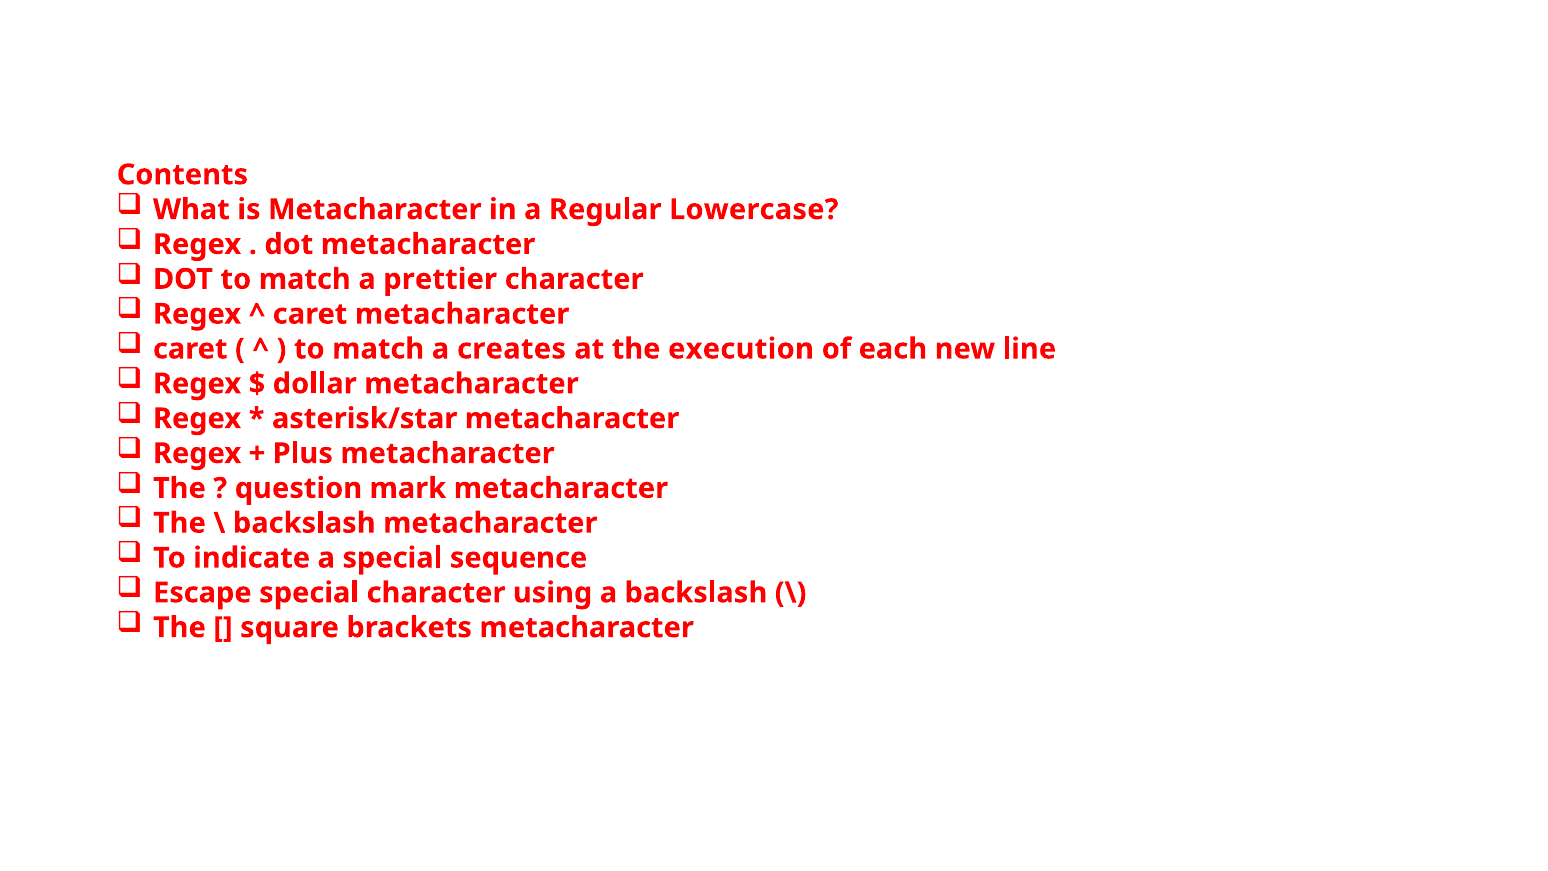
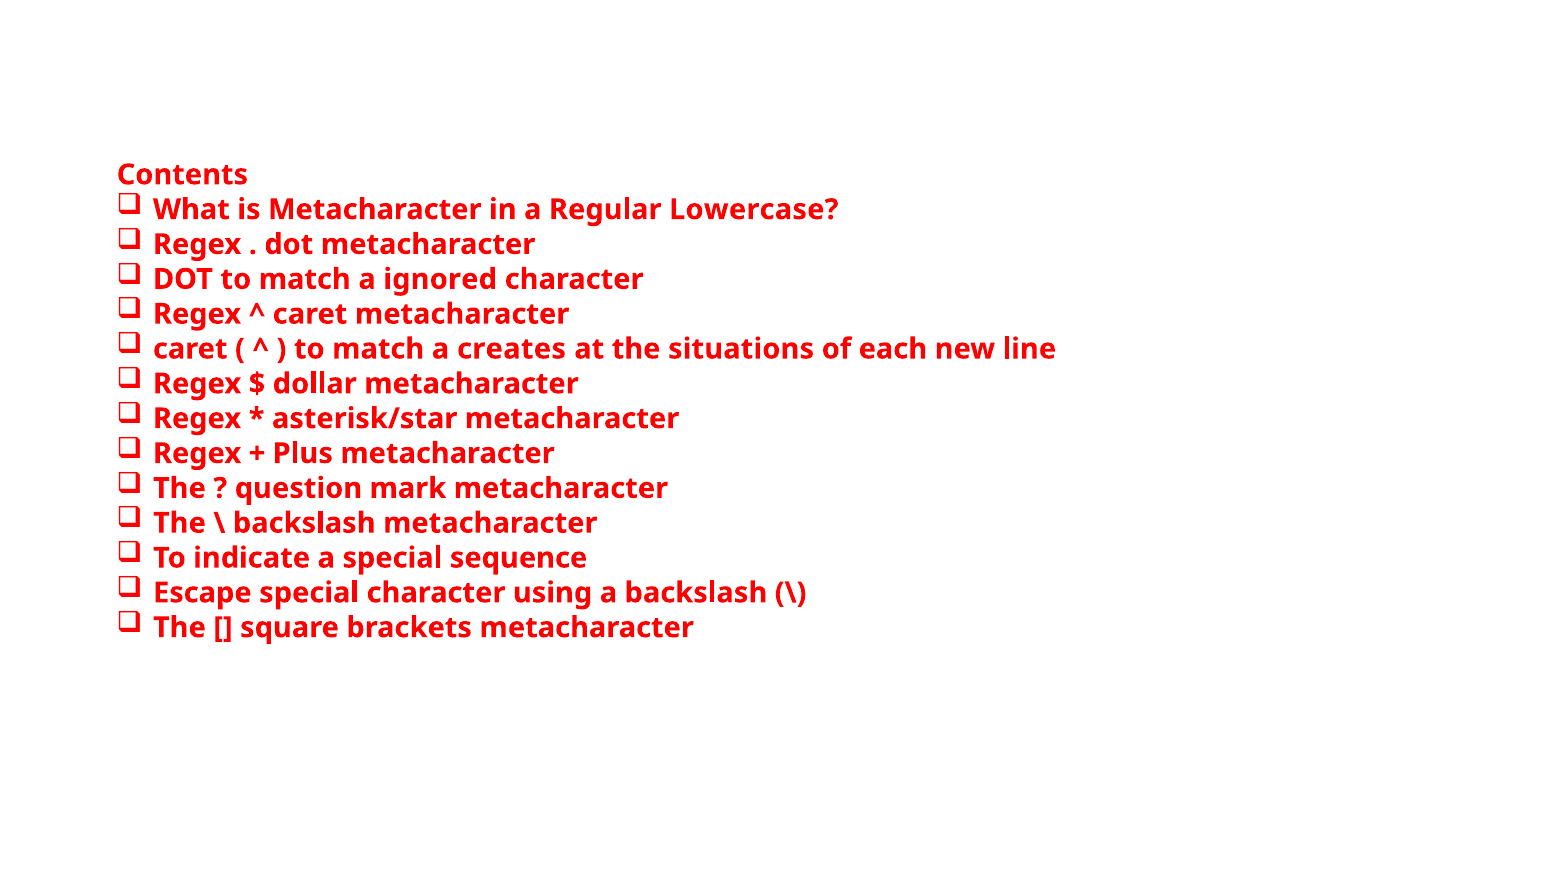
prettier: prettier -> ignored (440, 279)
execution: execution -> situations (741, 349)
